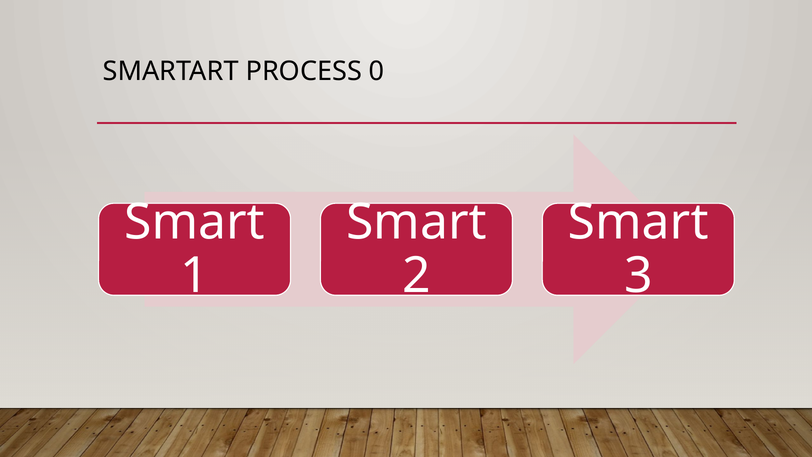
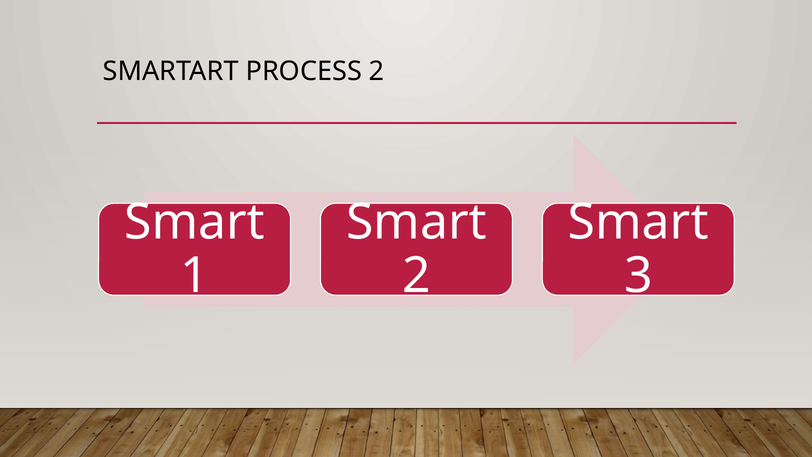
PROCESS 0: 0 -> 2 (377, 71)
